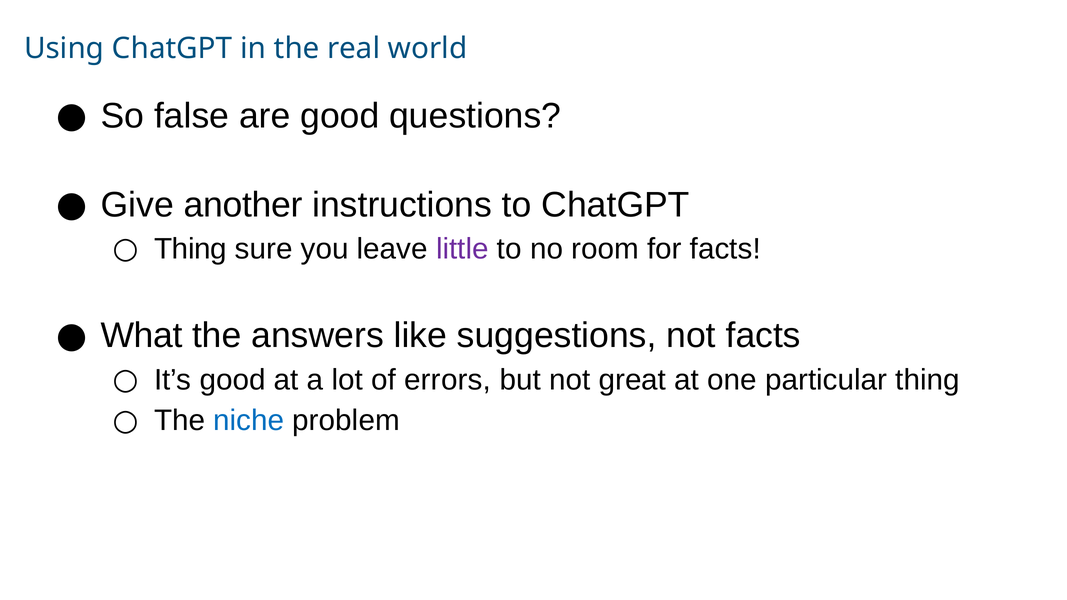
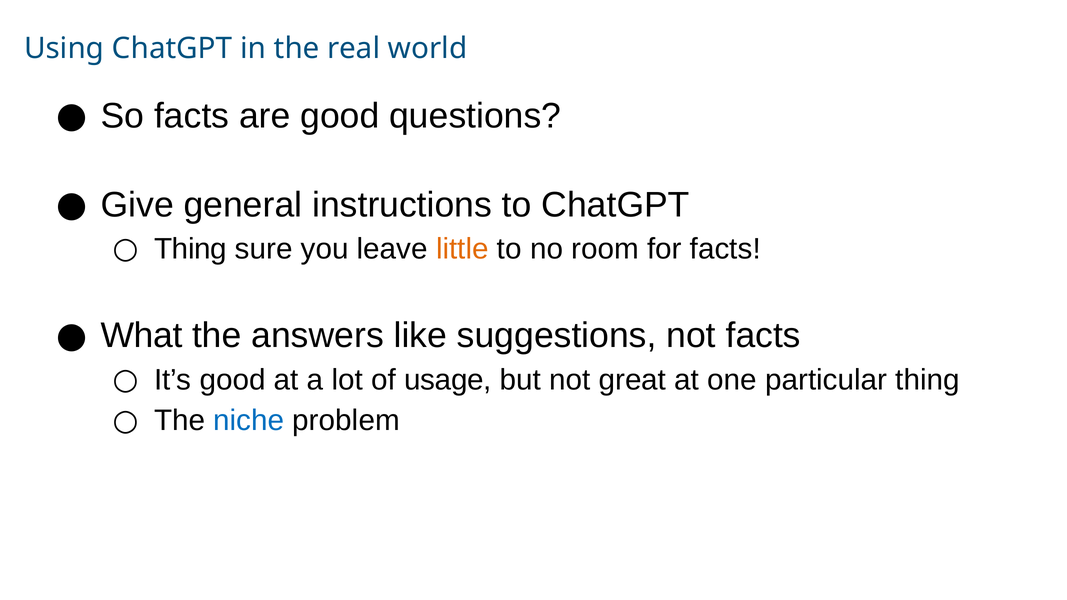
So false: false -> facts (192, 116)
another: another -> general (243, 205)
little colour: purple -> orange (462, 249)
errors: errors -> usage (448, 380)
